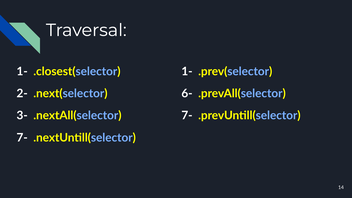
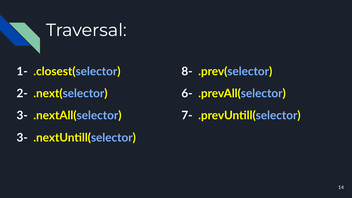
1-: 1- -> 8- (187, 71)
7-: 7- -> 3- (22, 138)
